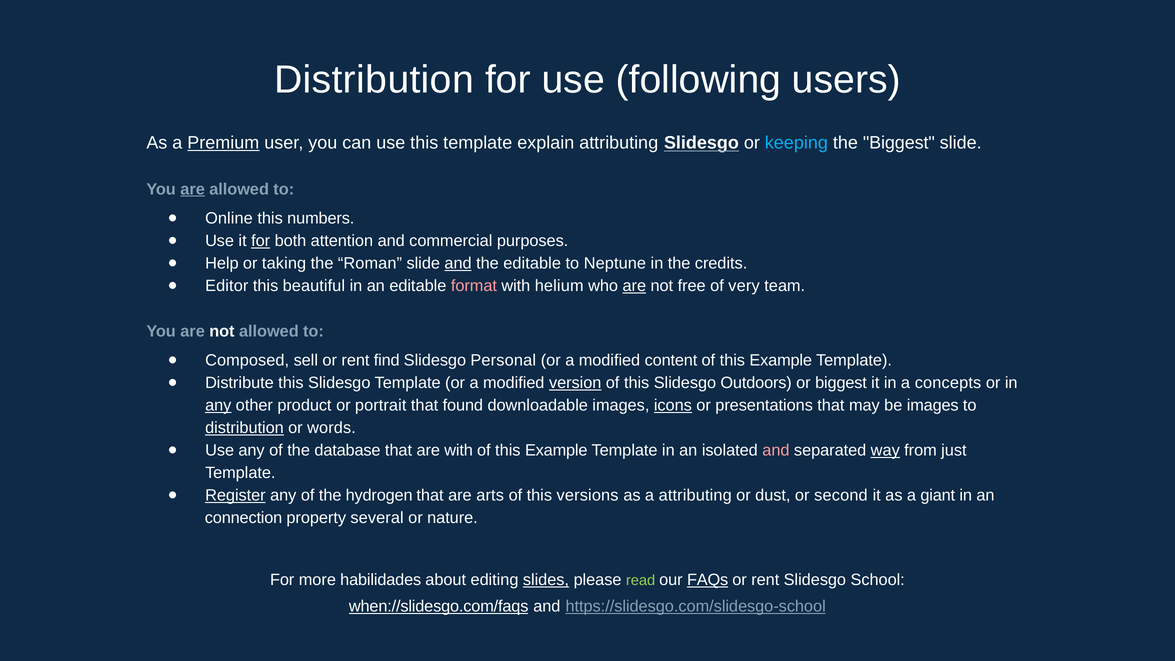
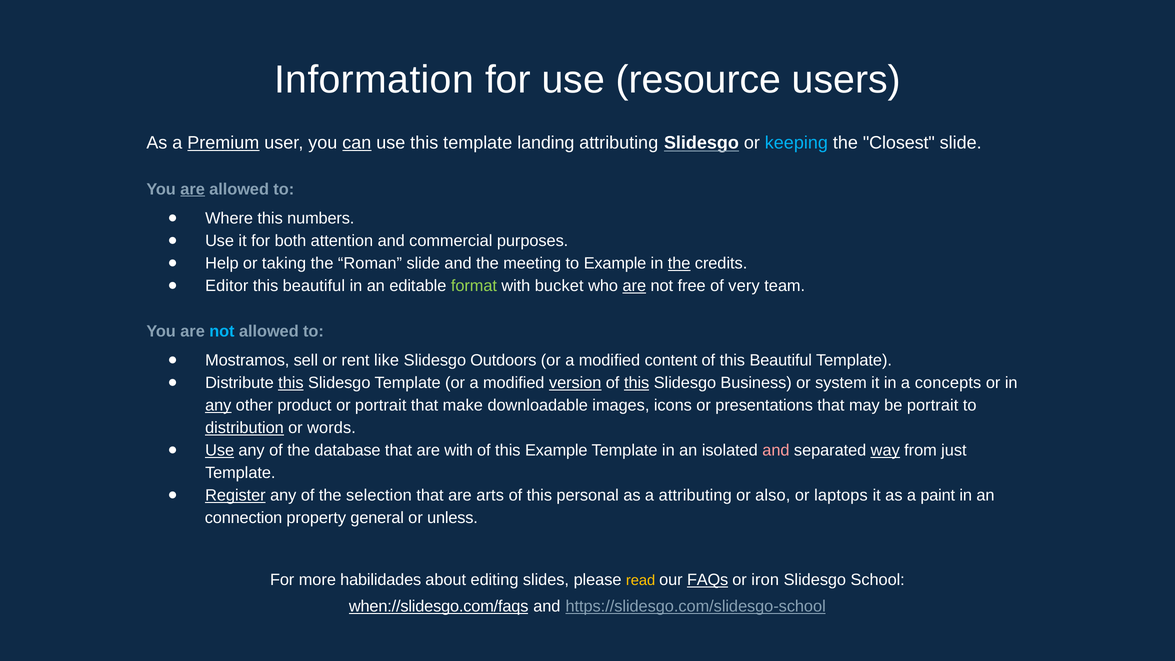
Distribution: Distribution -> Information (374, 80)
following: following -> resource (698, 80)
can underline: none -> present (357, 143)
explain: explain -> landing (546, 143)
the Biggest: Biggest -> Closest (899, 143)
Online: Online -> Where (229, 218)
for underline: present -> none (261, 241)
and underline: present -> none (458, 263)
the editable: editable -> meeting (532, 263)
to Neptune: Neptune -> Example (615, 263)
the underline: none -> present (679, 263)
format colour: pink -> light green (474, 286)
helium: helium -> bucket (559, 286)
not colour: white -> light blue (222, 331)
Composed: Composed -> Mostramos (247, 360)
find: find -> like (387, 360)
Personal: Personal -> Outdoors (503, 360)
Example: Example -> Beautiful (781, 360)
this underline: none -> present (291, 383)
this underline: none -> present (637, 383)
Outdoors: Outdoors -> Business (756, 383)
or biggest: biggest -> system (841, 383)
found: found -> make (463, 405)
icons underline: present -> none (673, 405)
be images: images -> portrait (933, 405)
Use underline: none -> present (220, 450)
hydrogen: hydrogen -> selection (379, 495)
versions: versions -> personal (588, 495)
dust: dust -> also (773, 495)
second: second -> laptops (841, 495)
giant: giant -> paint (938, 495)
several: several -> general (377, 518)
nature: nature -> unless (453, 518)
slides underline: present -> none (546, 580)
read colour: light green -> yellow (641, 581)
rent: rent -> iron (765, 580)
